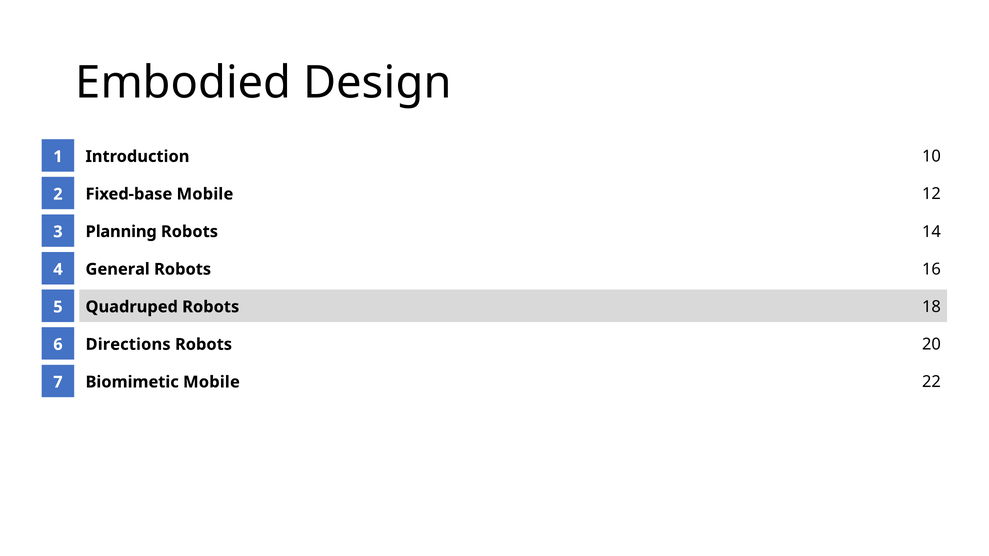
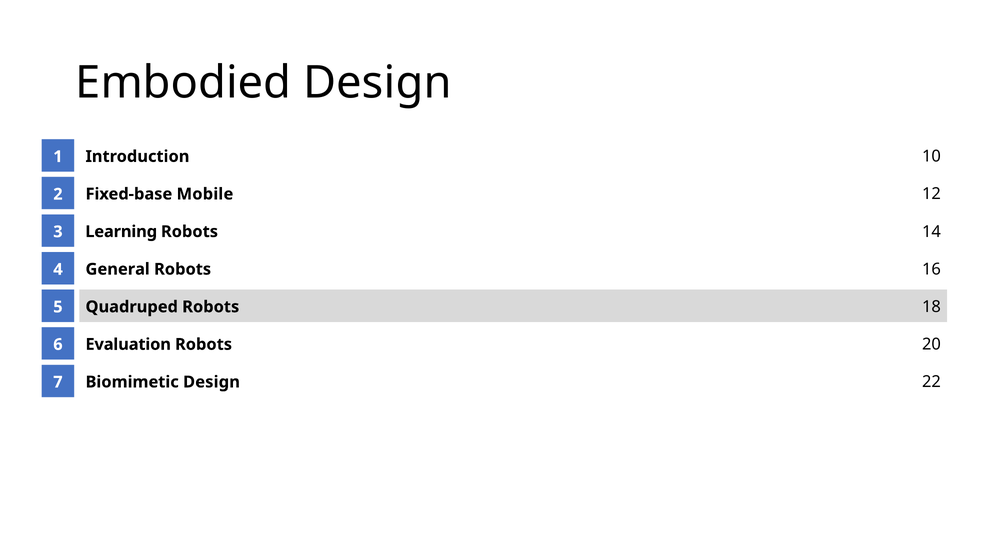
Planning: Planning -> Learning (121, 232)
Directions: Directions -> Evaluation (128, 345)
Biomimetic Mobile: Mobile -> Design (211, 382)
